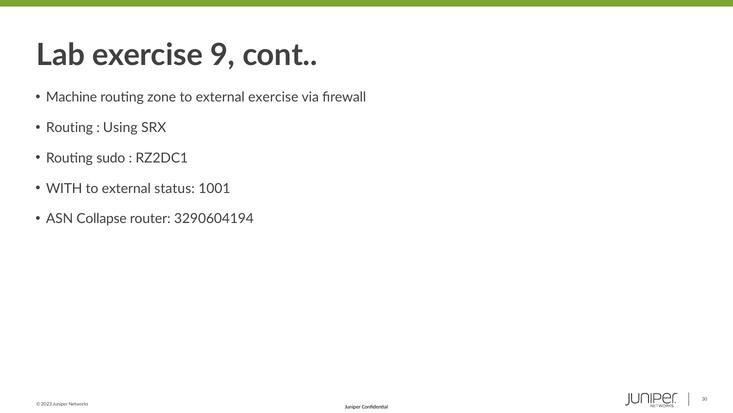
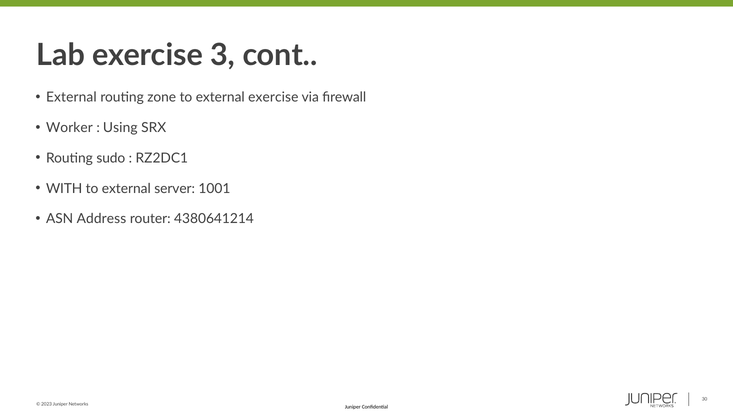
9: 9 -> 3 (223, 55)
Machine: Machine -> External (71, 97)
Routing: Routing -> Worker (69, 127)
status: status -> server (175, 188)
Collapse: Collapse -> Address (101, 219)
3290604194: 3290604194 -> 4380641214 (214, 219)
